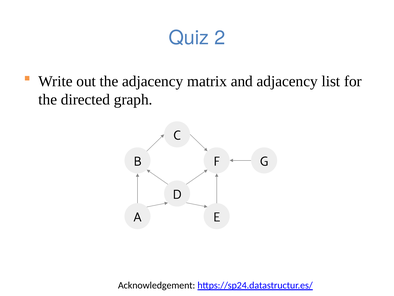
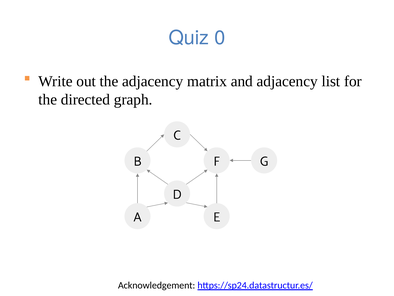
2: 2 -> 0 (220, 38)
